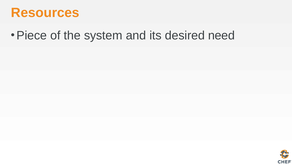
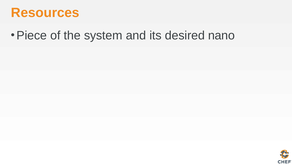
need: need -> nano (221, 36)
